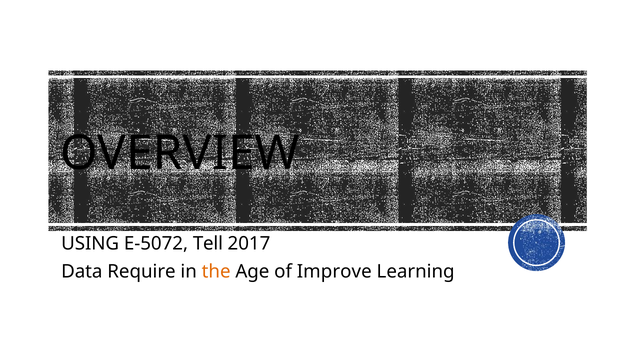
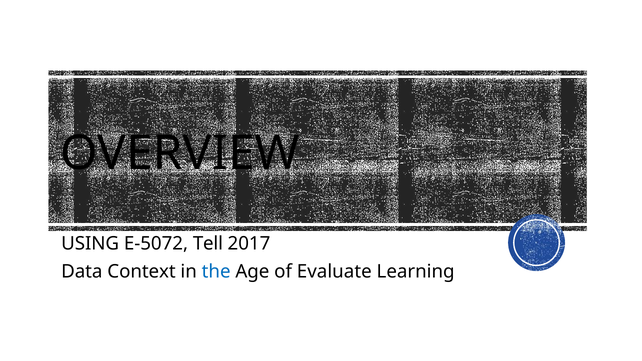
Require: Require -> Context (142, 272)
the colour: orange -> blue (216, 272)
Improve: Improve -> Evaluate (334, 272)
